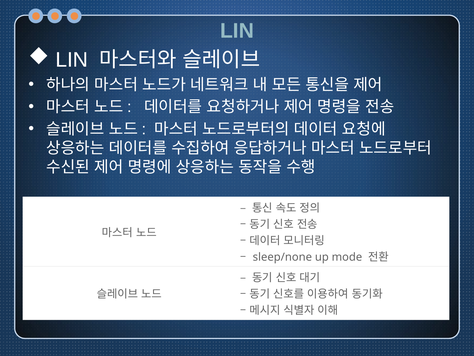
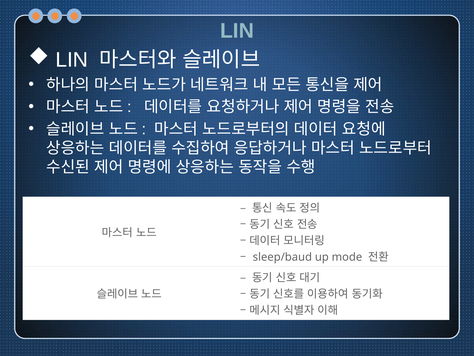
sleep/none: sleep/none -> sleep/baud (282, 257)
